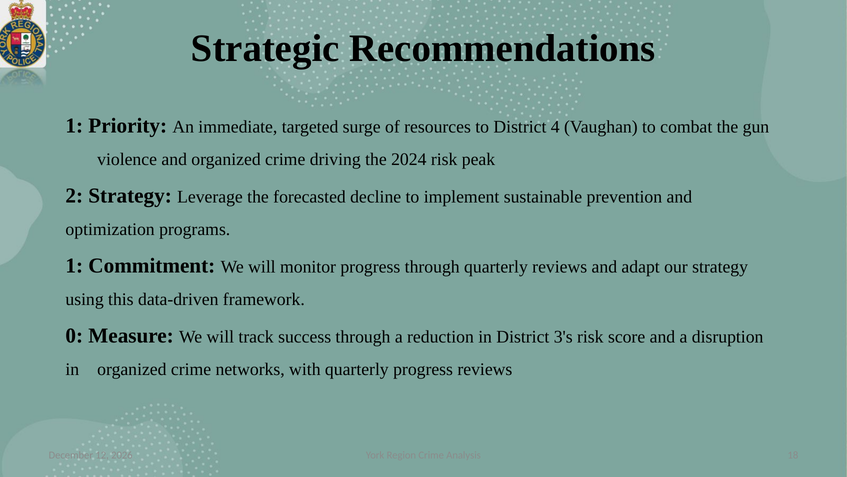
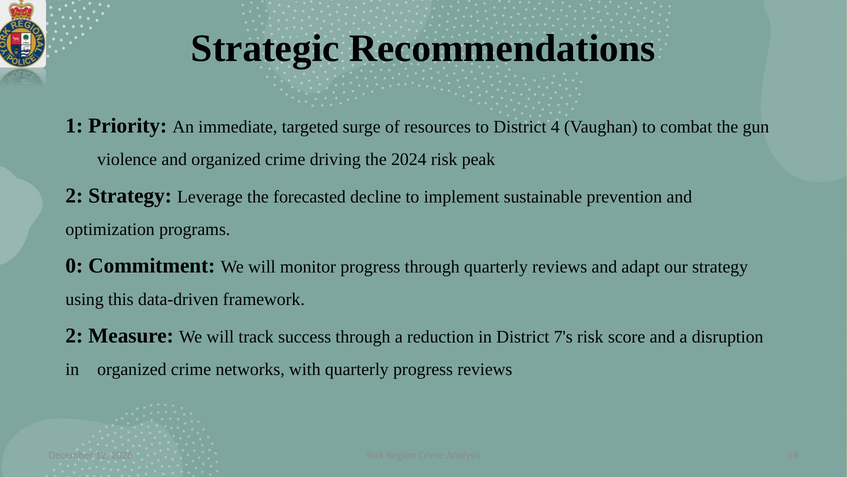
1: 1 -> 0 (74, 266)
0: 0 -> 2 (74, 335)
3's: 3's -> 7's (563, 337)
